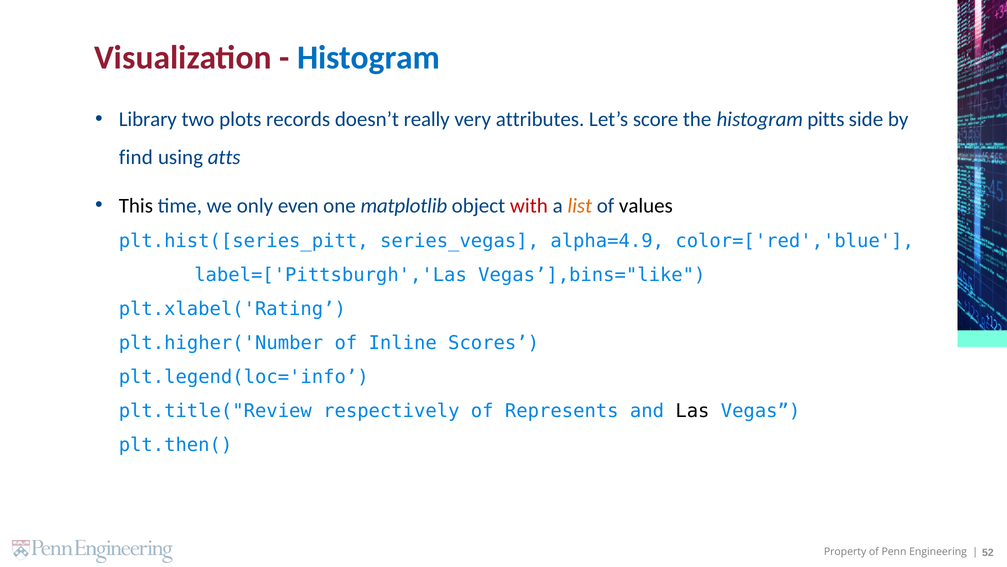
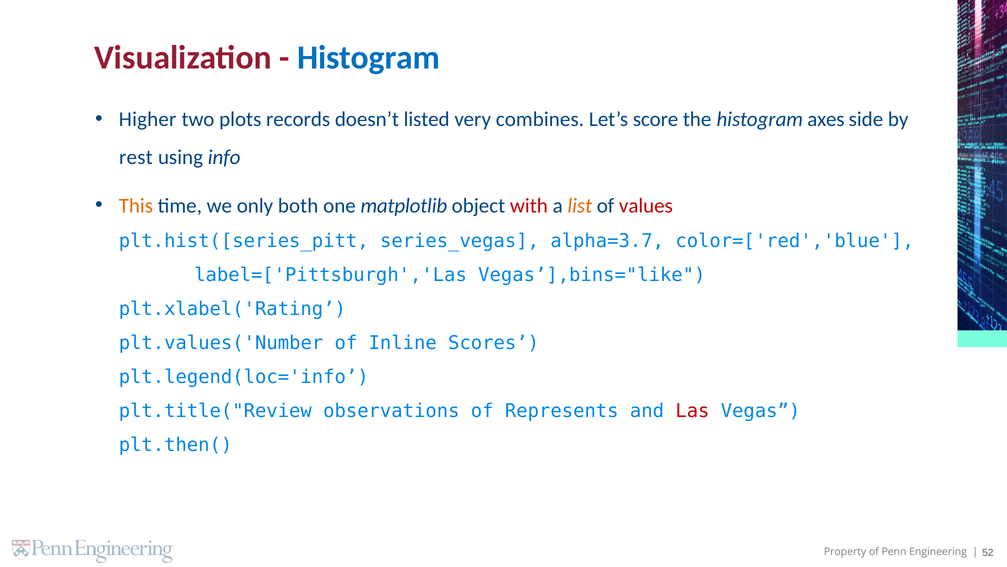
Library: Library -> Higher (148, 119)
really: really -> listed (427, 119)
attributes: attributes -> combines (540, 119)
pitts: pitts -> axes (826, 119)
find: find -> rest (136, 157)
atts: atts -> info (224, 157)
This colour: black -> orange (136, 206)
even: even -> both (298, 206)
values colour: black -> red (646, 206)
alpha=4.9: alpha=4.9 -> alpha=3.7 (607, 241)
plt.higher('Number: plt.higher('Number -> plt.values('Number (221, 343)
respectively: respectively -> observations (391, 411)
Las colour: black -> red (692, 411)
